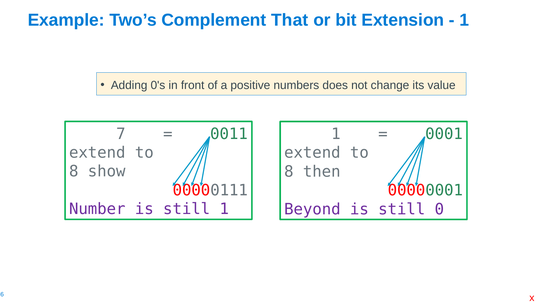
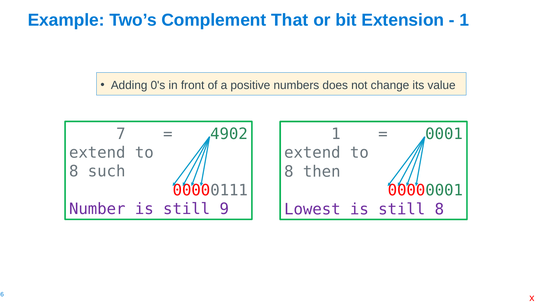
0011: 0011 -> 4902 (229, 134)
show: show -> such (107, 172)
still 1: 1 -> 9 (224, 209)
Beyond: Beyond -> Lowest (312, 209)
still 0: 0 -> 8 (439, 209)
